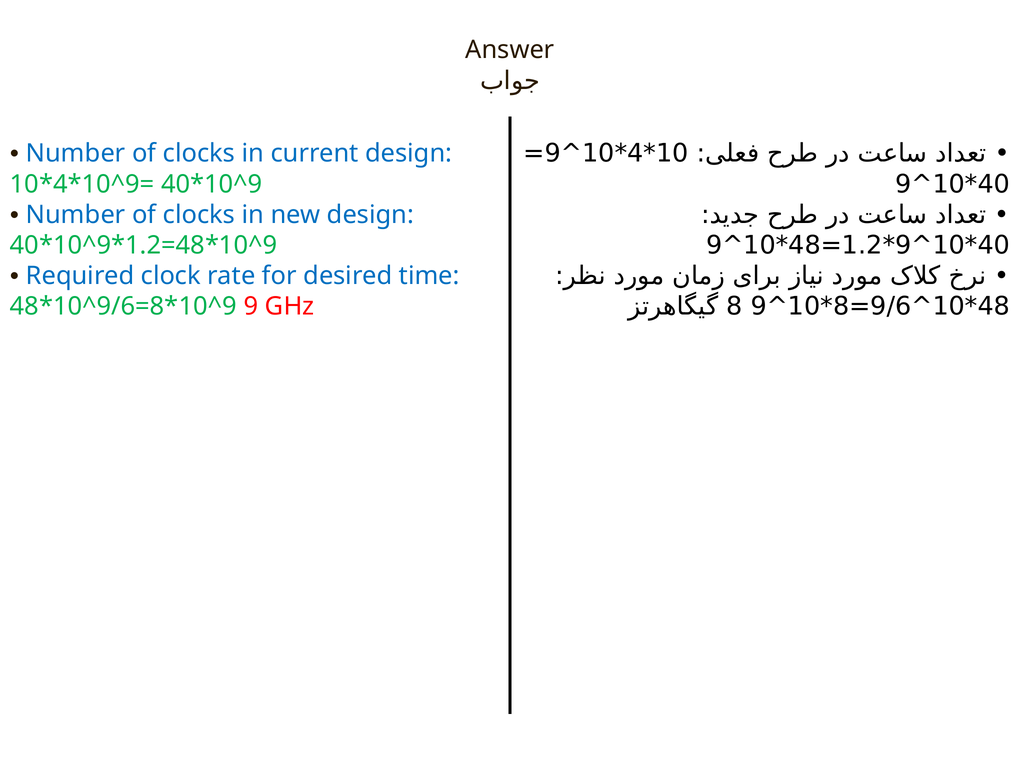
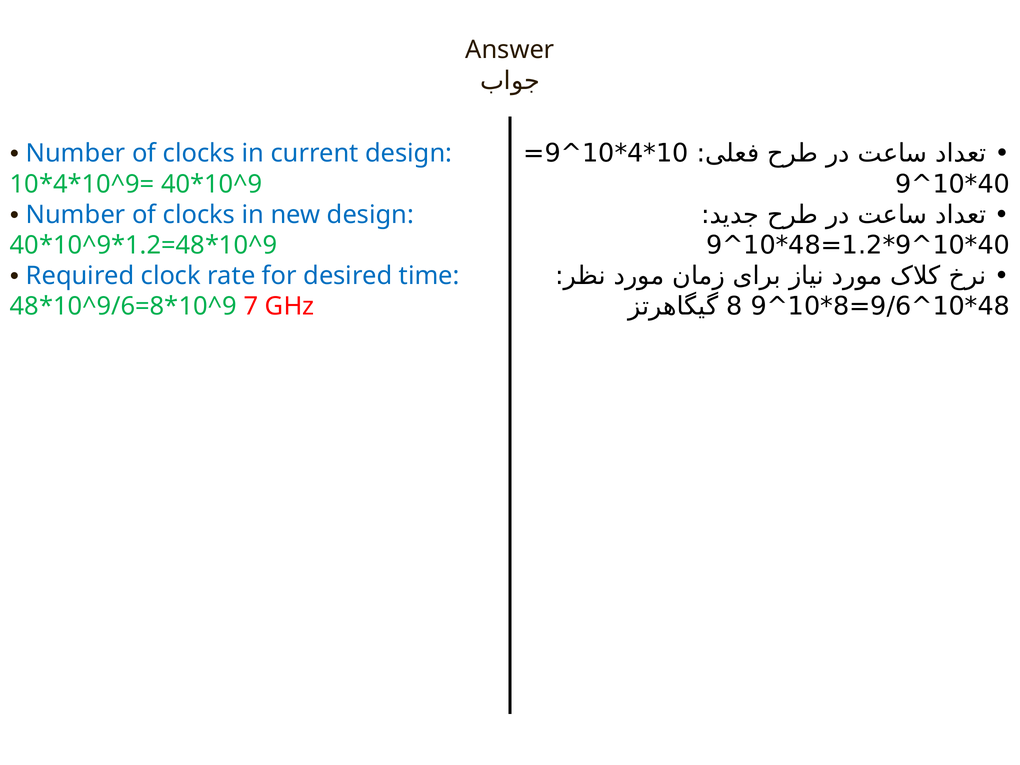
9: 9 -> 7 (251, 307)
